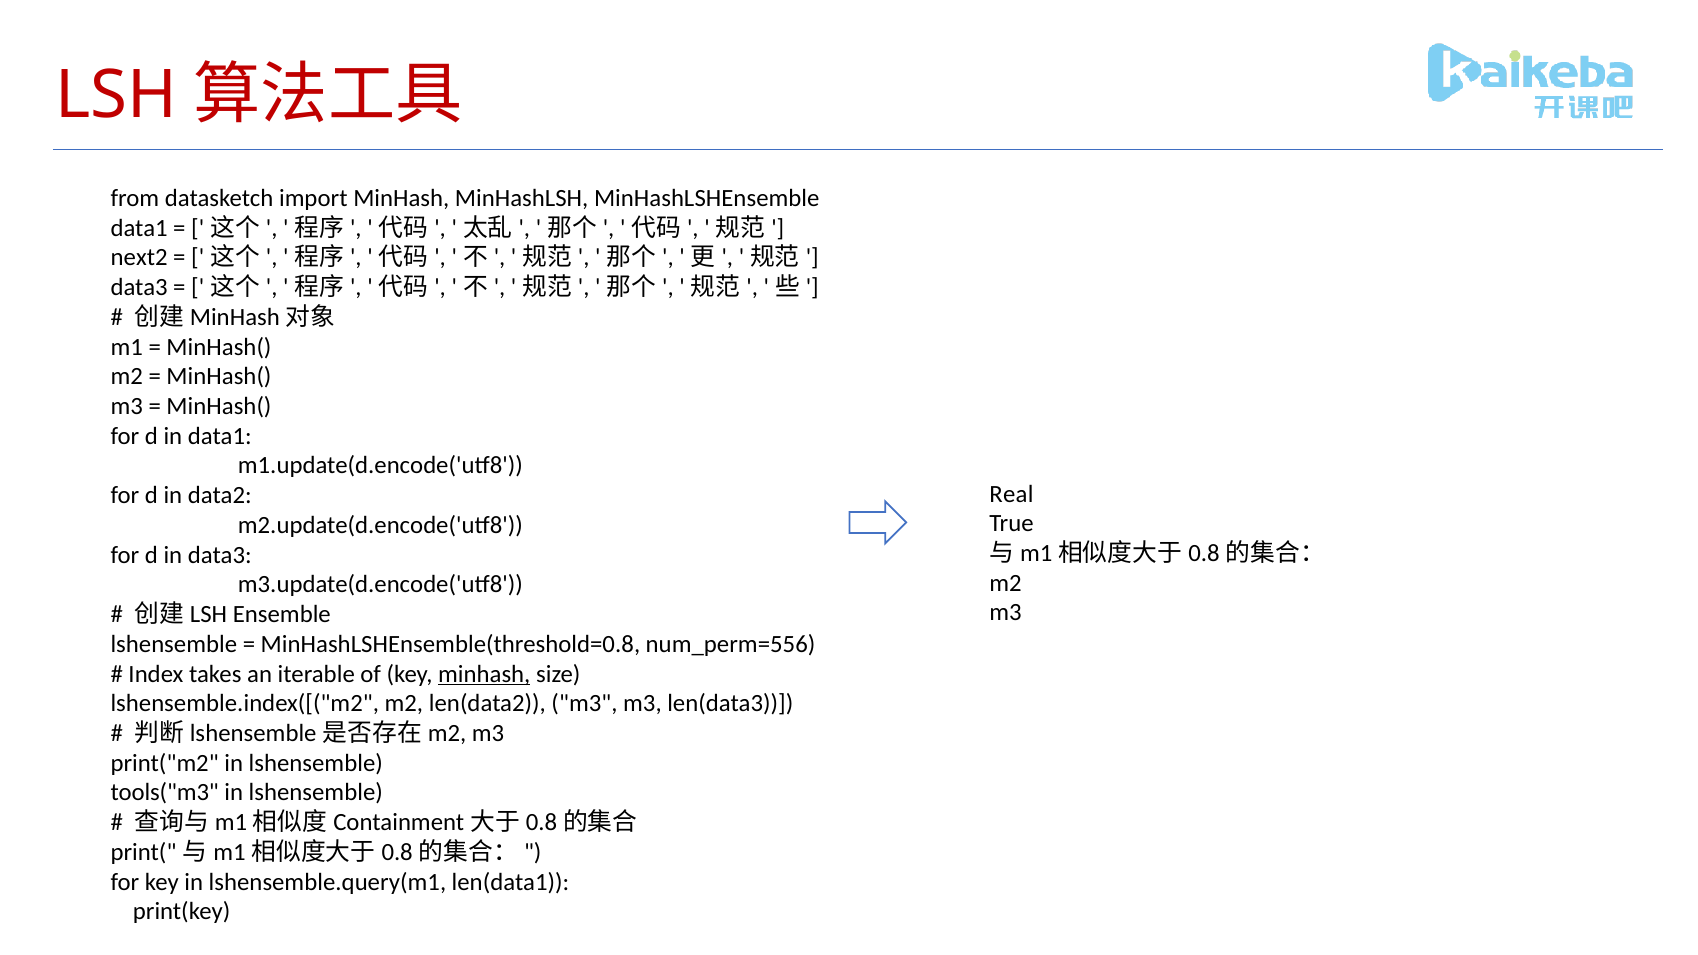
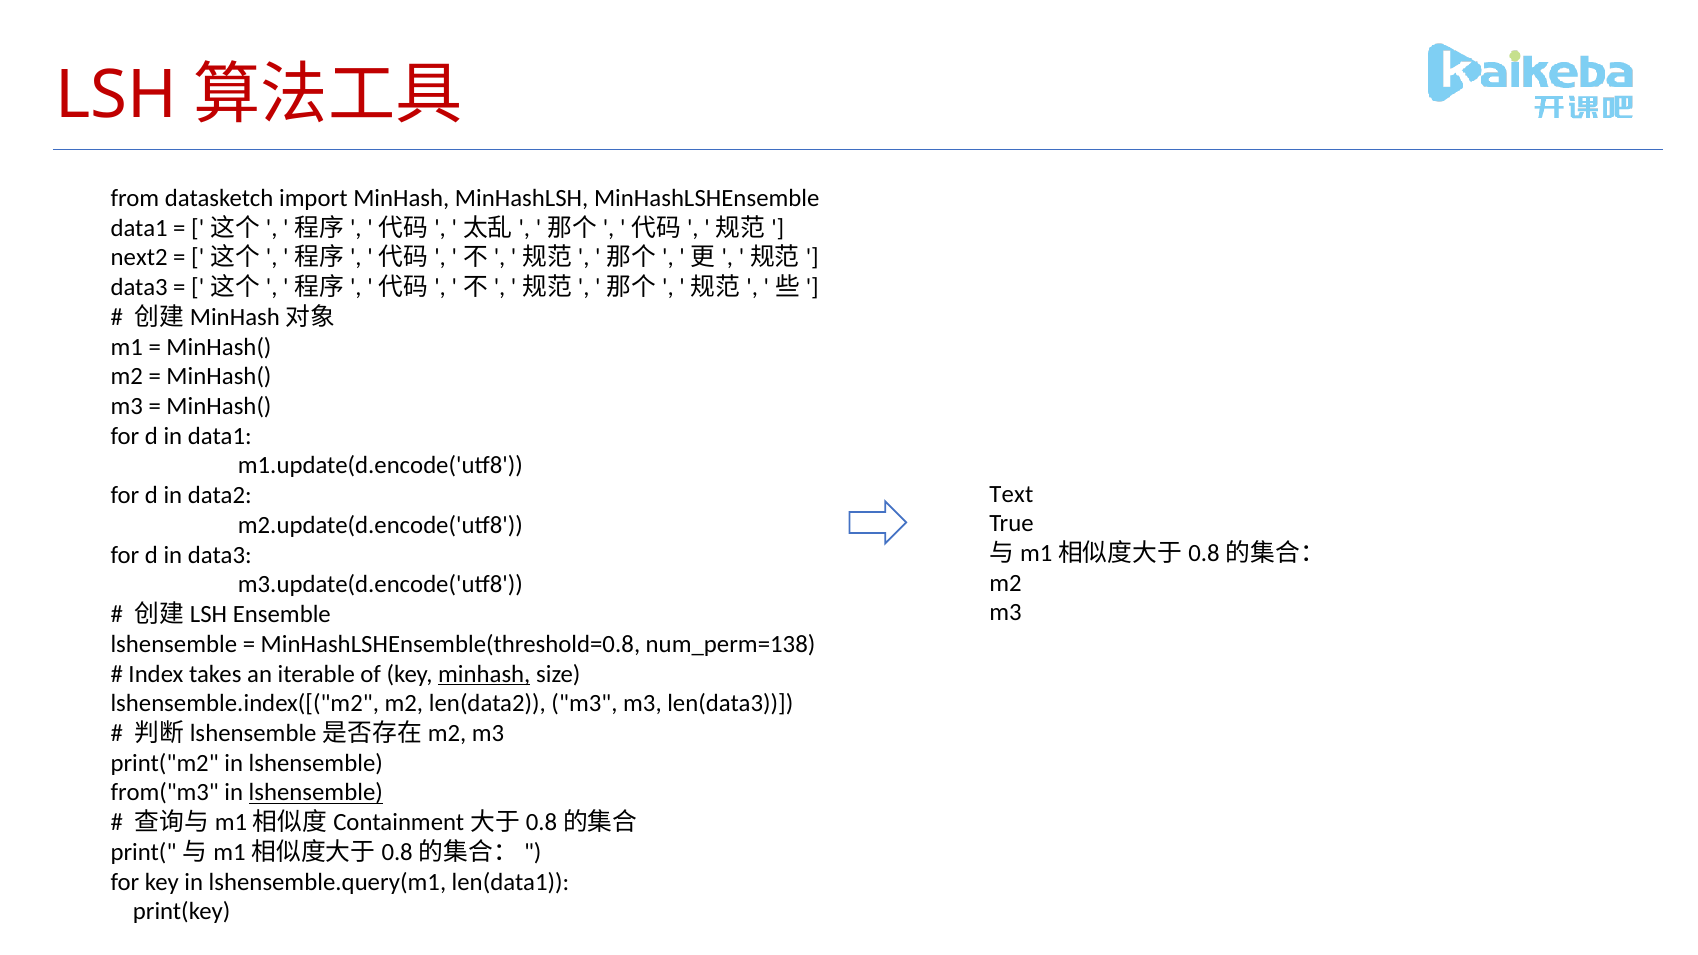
Real: Real -> Text (1011, 494)
num_perm=556: num_perm=556 -> num_perm=138 (731, 644)
tools("m3: tools("m3 -> from("m3 (165, 793)
lshensemble underline: none -> present (316, 793)
